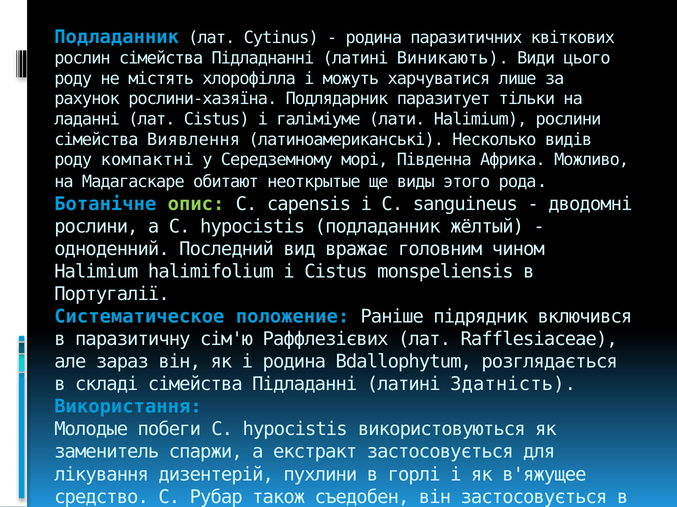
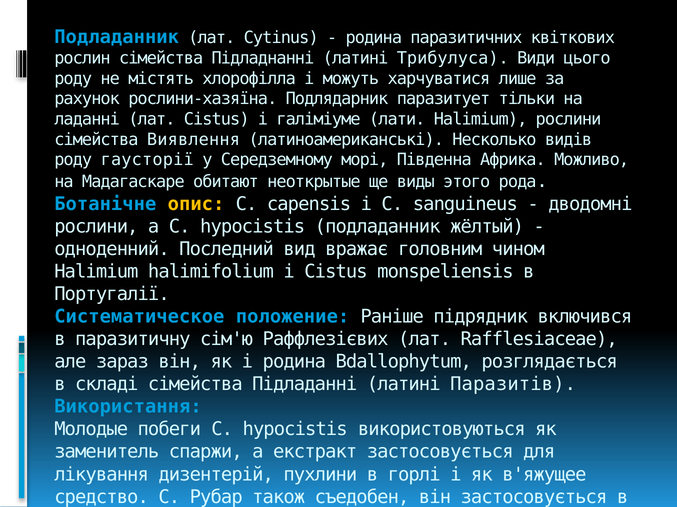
Виникають: Виникають -> Трибулуса (453, 58)
компактні: компактні -> гаусторії (147, 160)
опис colour: light green -> yellow (196, 204)
Здатність: Здатність -> Паразитів (513, 385)
